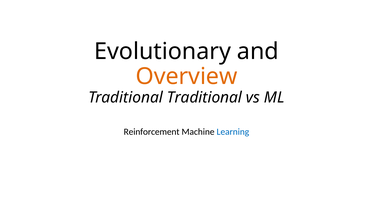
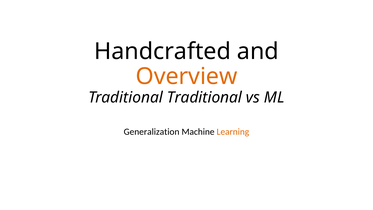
Evolutionary: Evolutionary -> Handcrafted (163, 51)
Reinforcement: Reinforcement -> Generalization (152, 132)
Learning colour: blue -> orange (233, 132)
